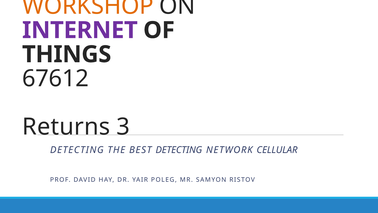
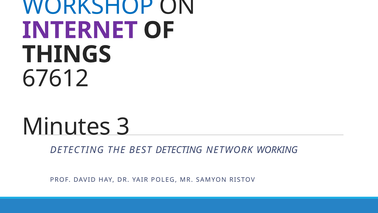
WORKSHOP colour: orange -> blue (88, 6)
Returns: Returns -> Minutes (66, 127)
CELLULAR: CELLULAR -> WORKING (277, 150)
